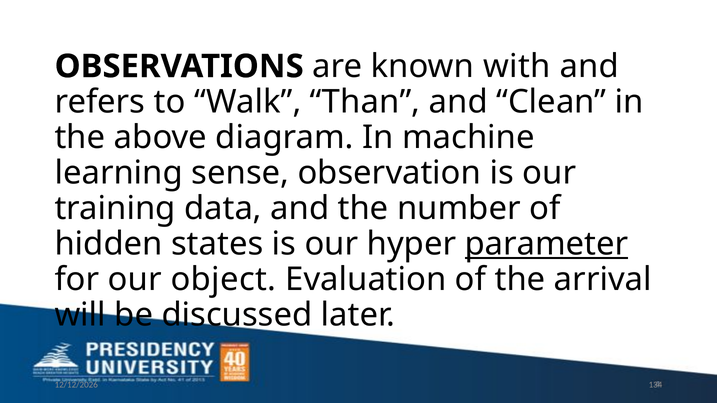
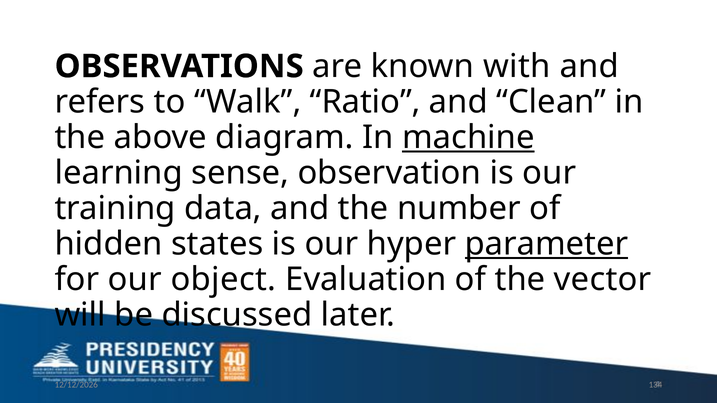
Than: Than -> Ratio (365, 102)
machine underline: none -> present (468, 138)
arrival: arrival -> vector (603, 280)
